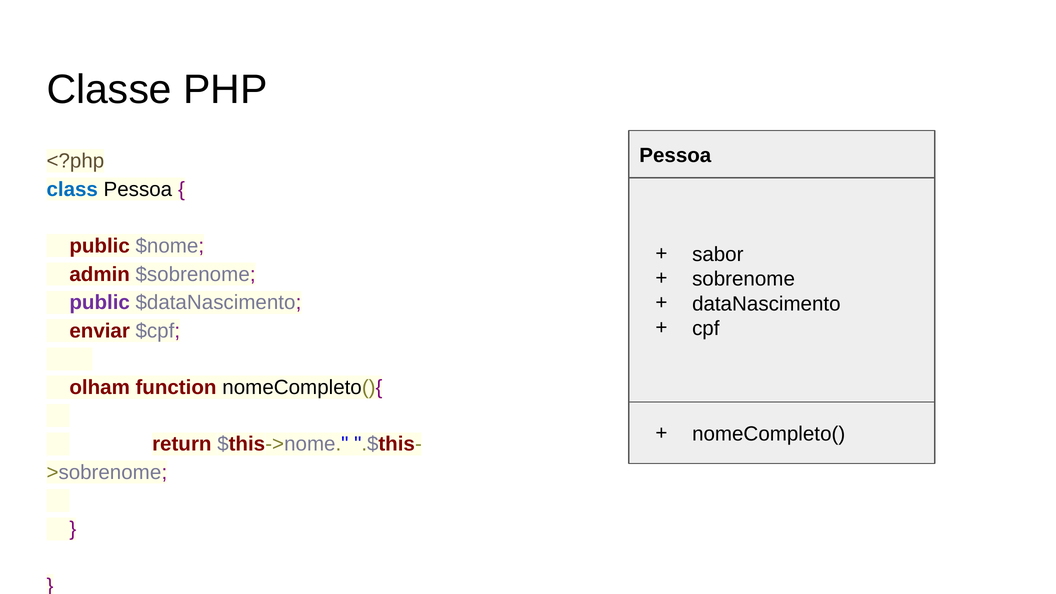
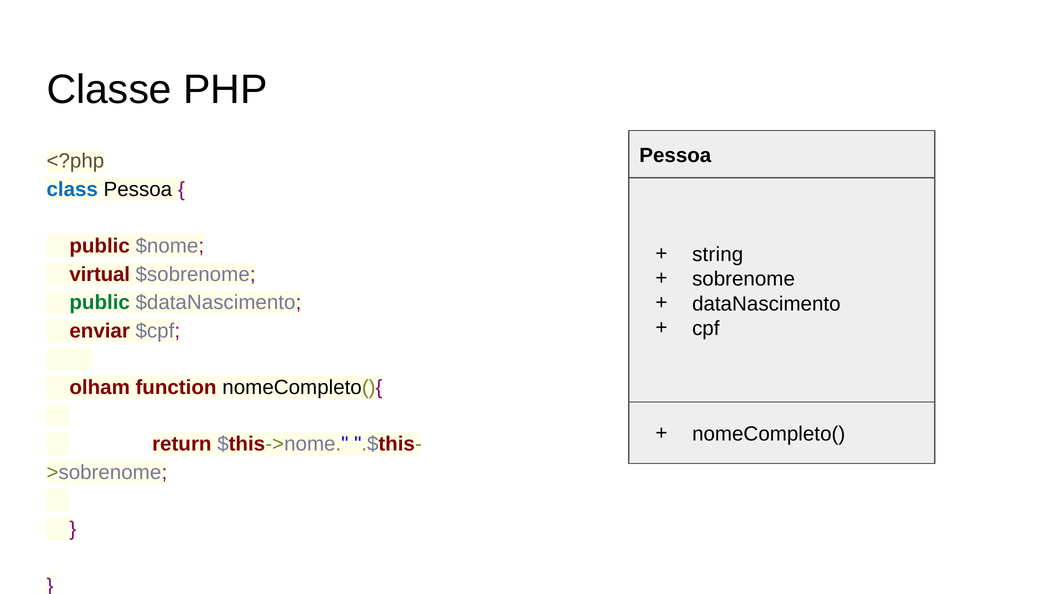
sabor: sabor -> string (718, 254)
admin: admin -> virtual (100, 274)
public colour: purple -> green (100, 303)
